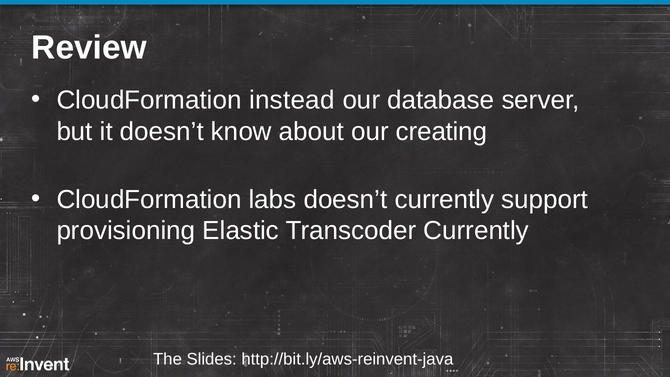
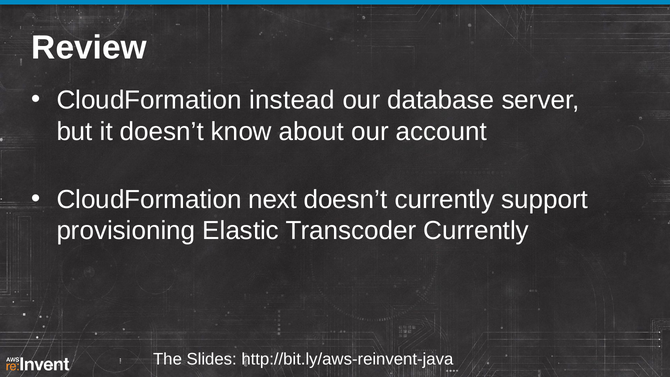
creating: creating -> account (441, 132)
labs: labs -> next (273, 199)
